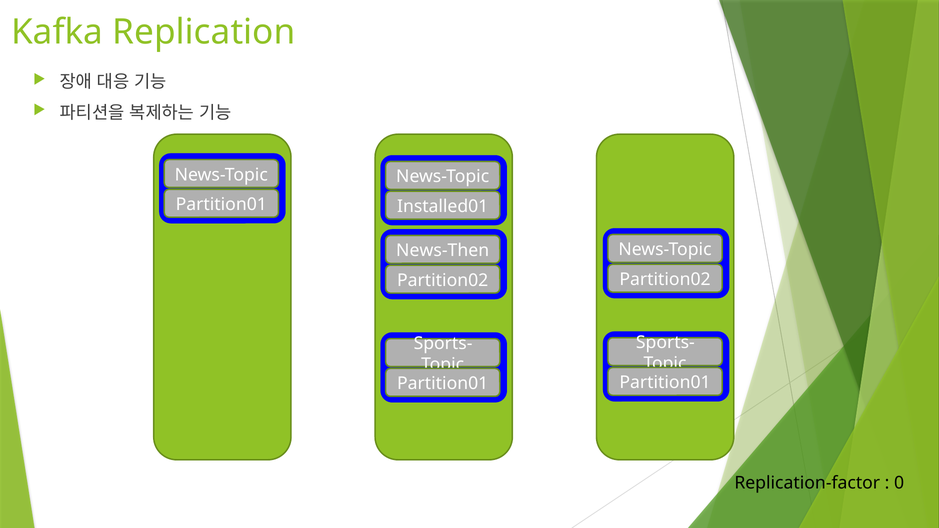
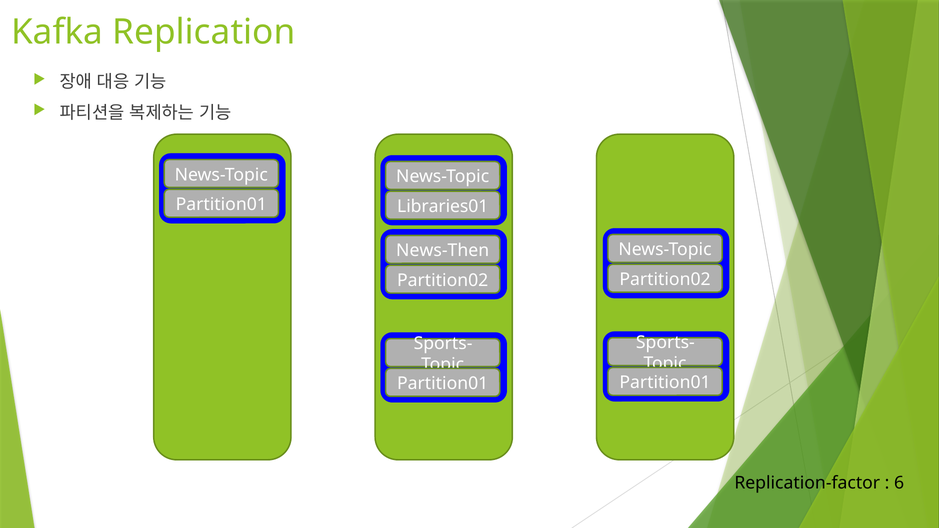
Installed01: Installed01 -> Libraries01 (443, 206)
0: 0 -> 6 (899, 483)
